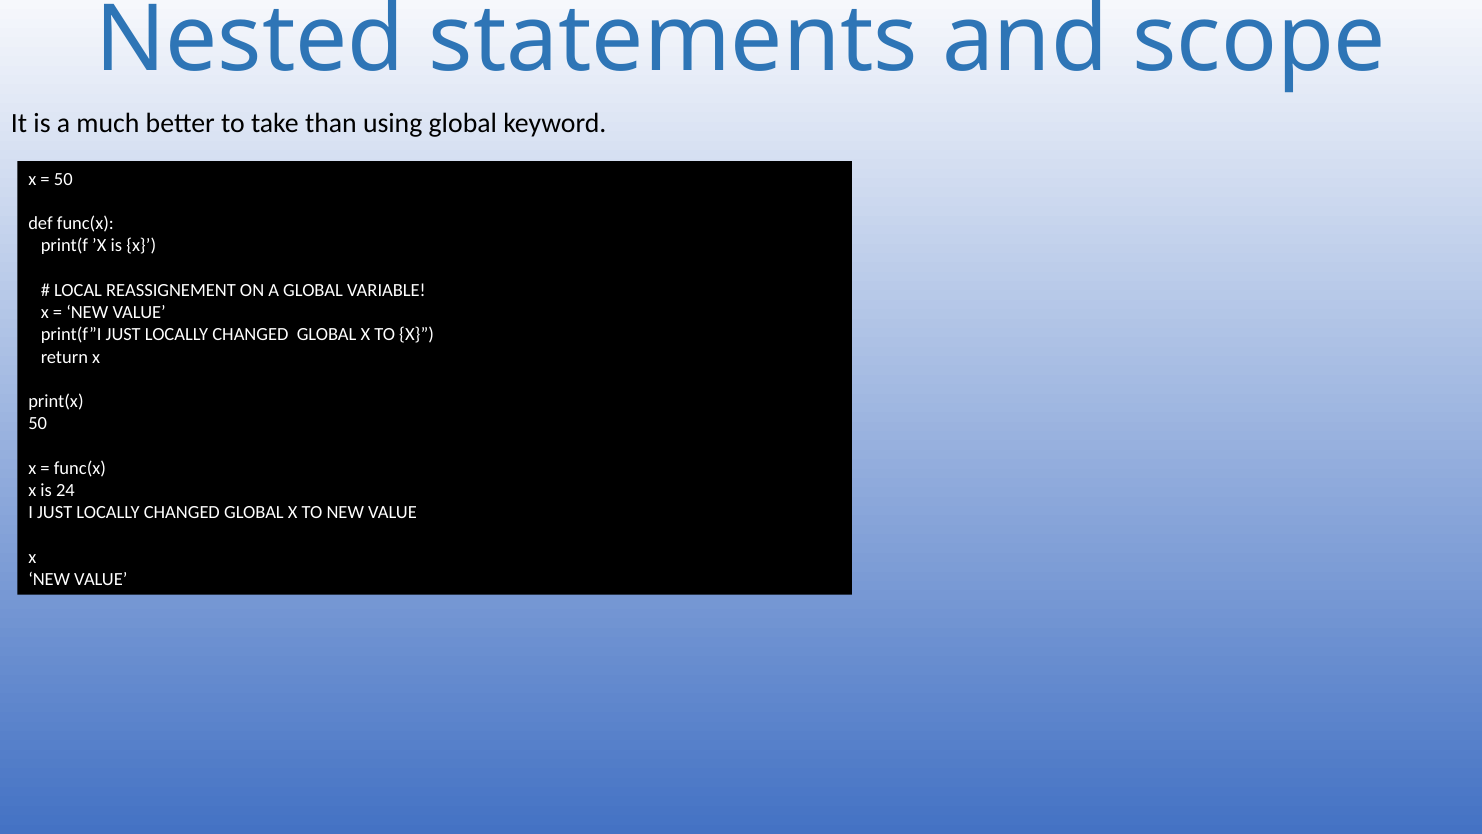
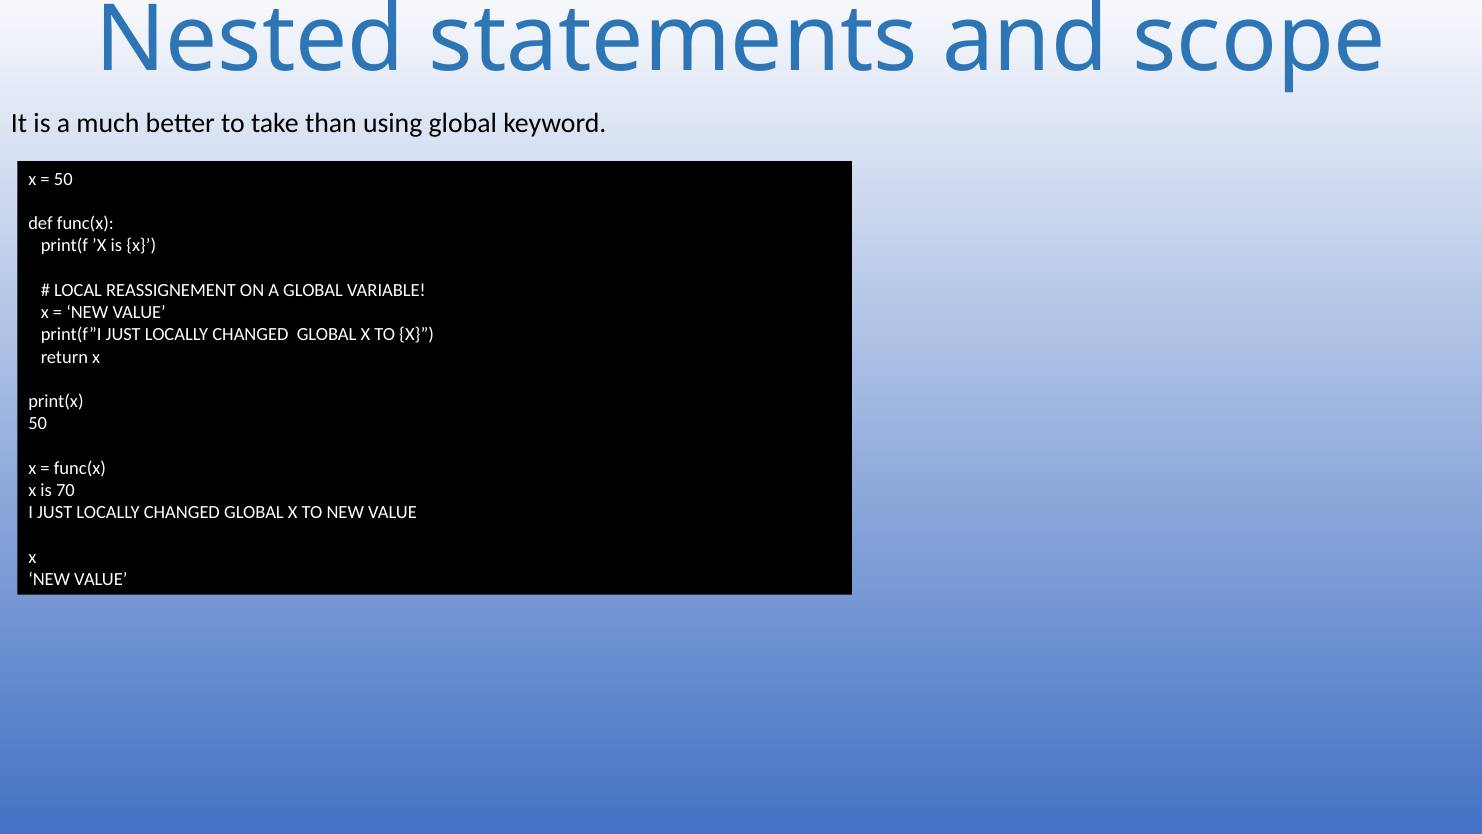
24: 24 -> 70 (65, 490)
